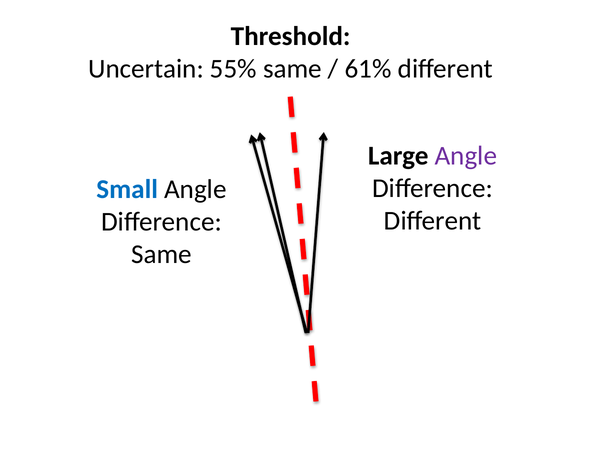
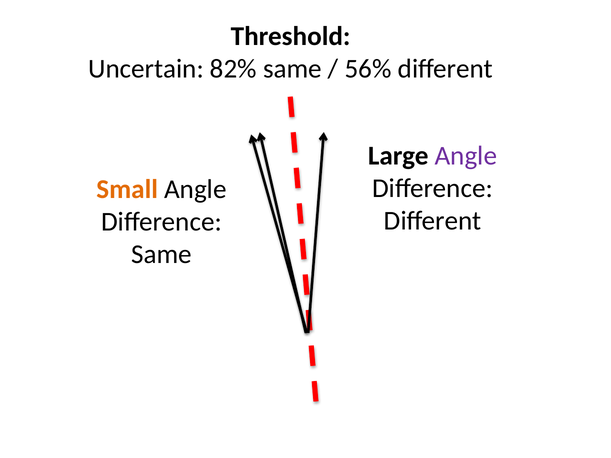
55%: 55% -> 82% (233, 69)
61%: 61% -> 56% (368, 69)
Small colour: blue -> orange (127, 189)
